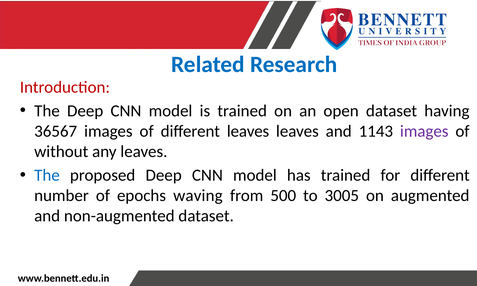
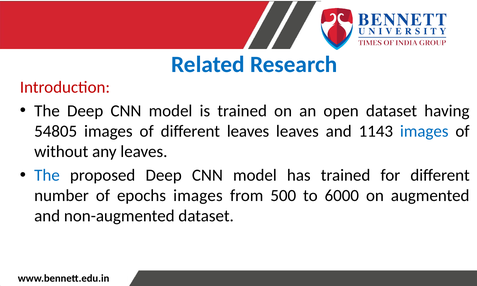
36567: 36567 -> 54805 (56, 131)
images colour: purple -> blue (424, 131)
epochs waving: waving -> images (198, 196)
3005: 3005 -> 6000 (342, 196)
